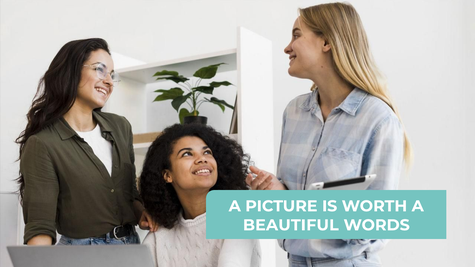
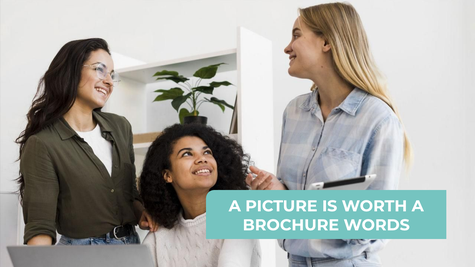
BEAUTIFUL: BEAUTIFUL -> BROCHURE (291, 225)
